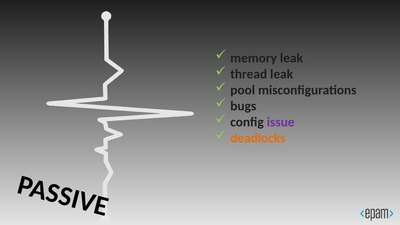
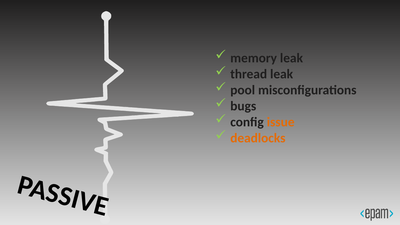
issue colour: purple -> orange (281, 122)
